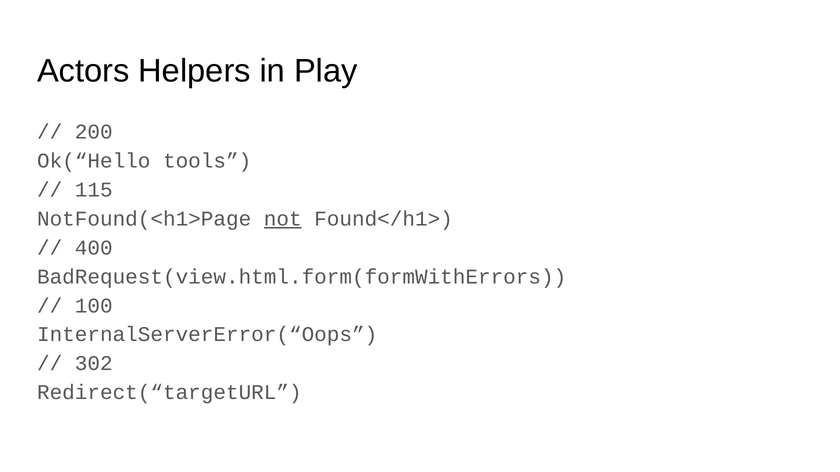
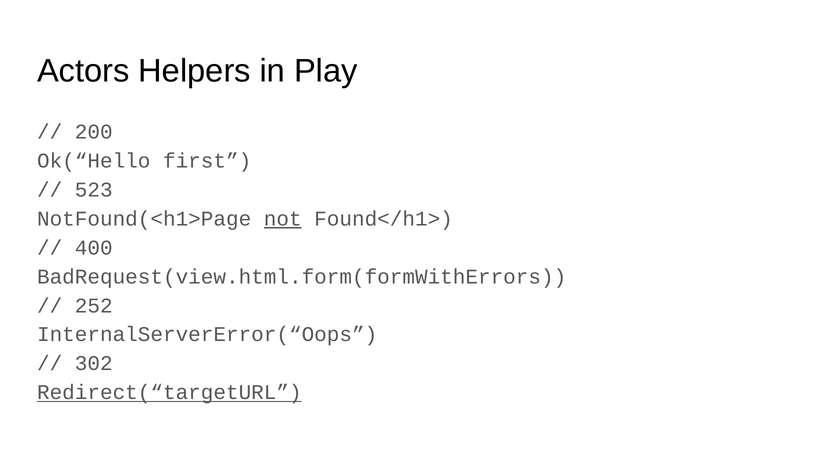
tools: tools -> first (207, 161)
115: 115 -> 523 (94, 190)
100: 100 -> 252 (94, 306)
Redirect(“targetURL underline: none -> present (169, 393)
